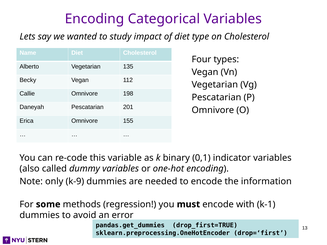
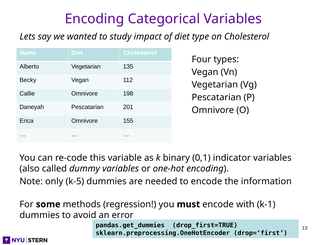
k-9: k-9 -> k-5 (75, 182)
